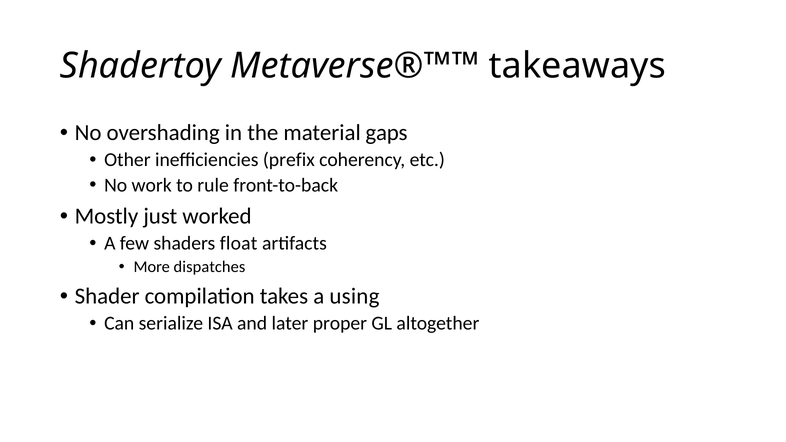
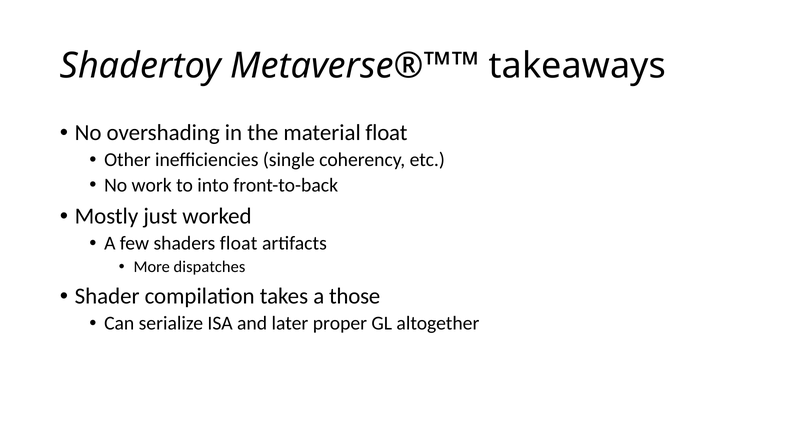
material gaps: gaps -> float (387, 133)
prefix: prefix -> single (289, 160)
rule: rule -> into (213, 185)
using: using -> those (355, 296)
